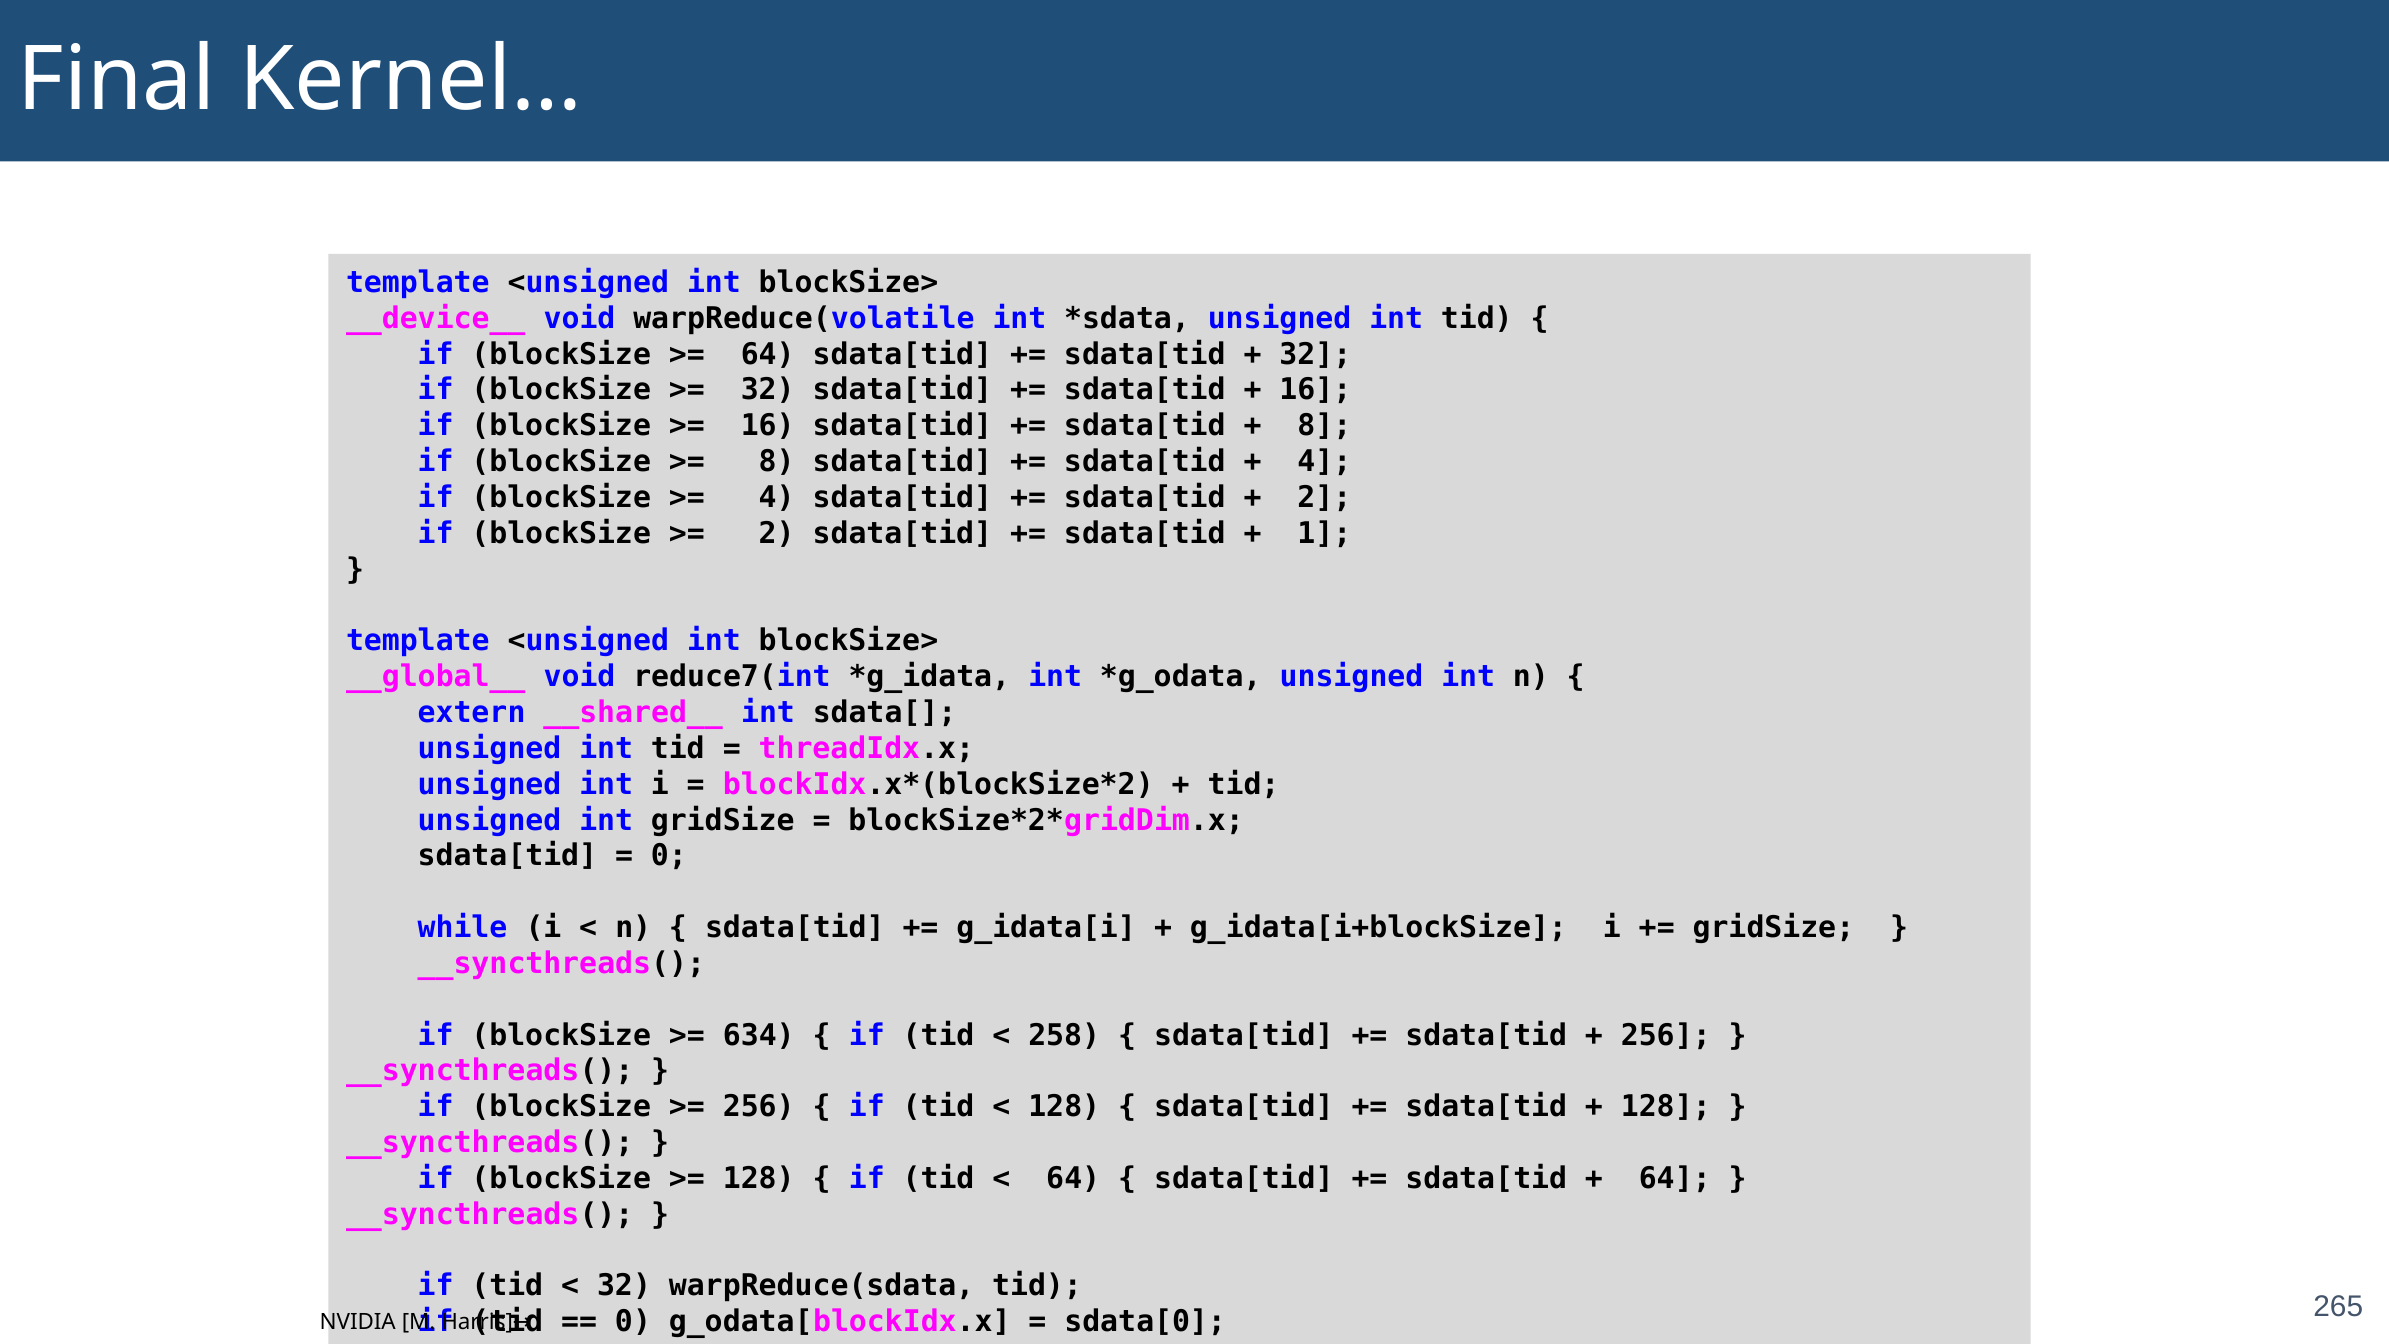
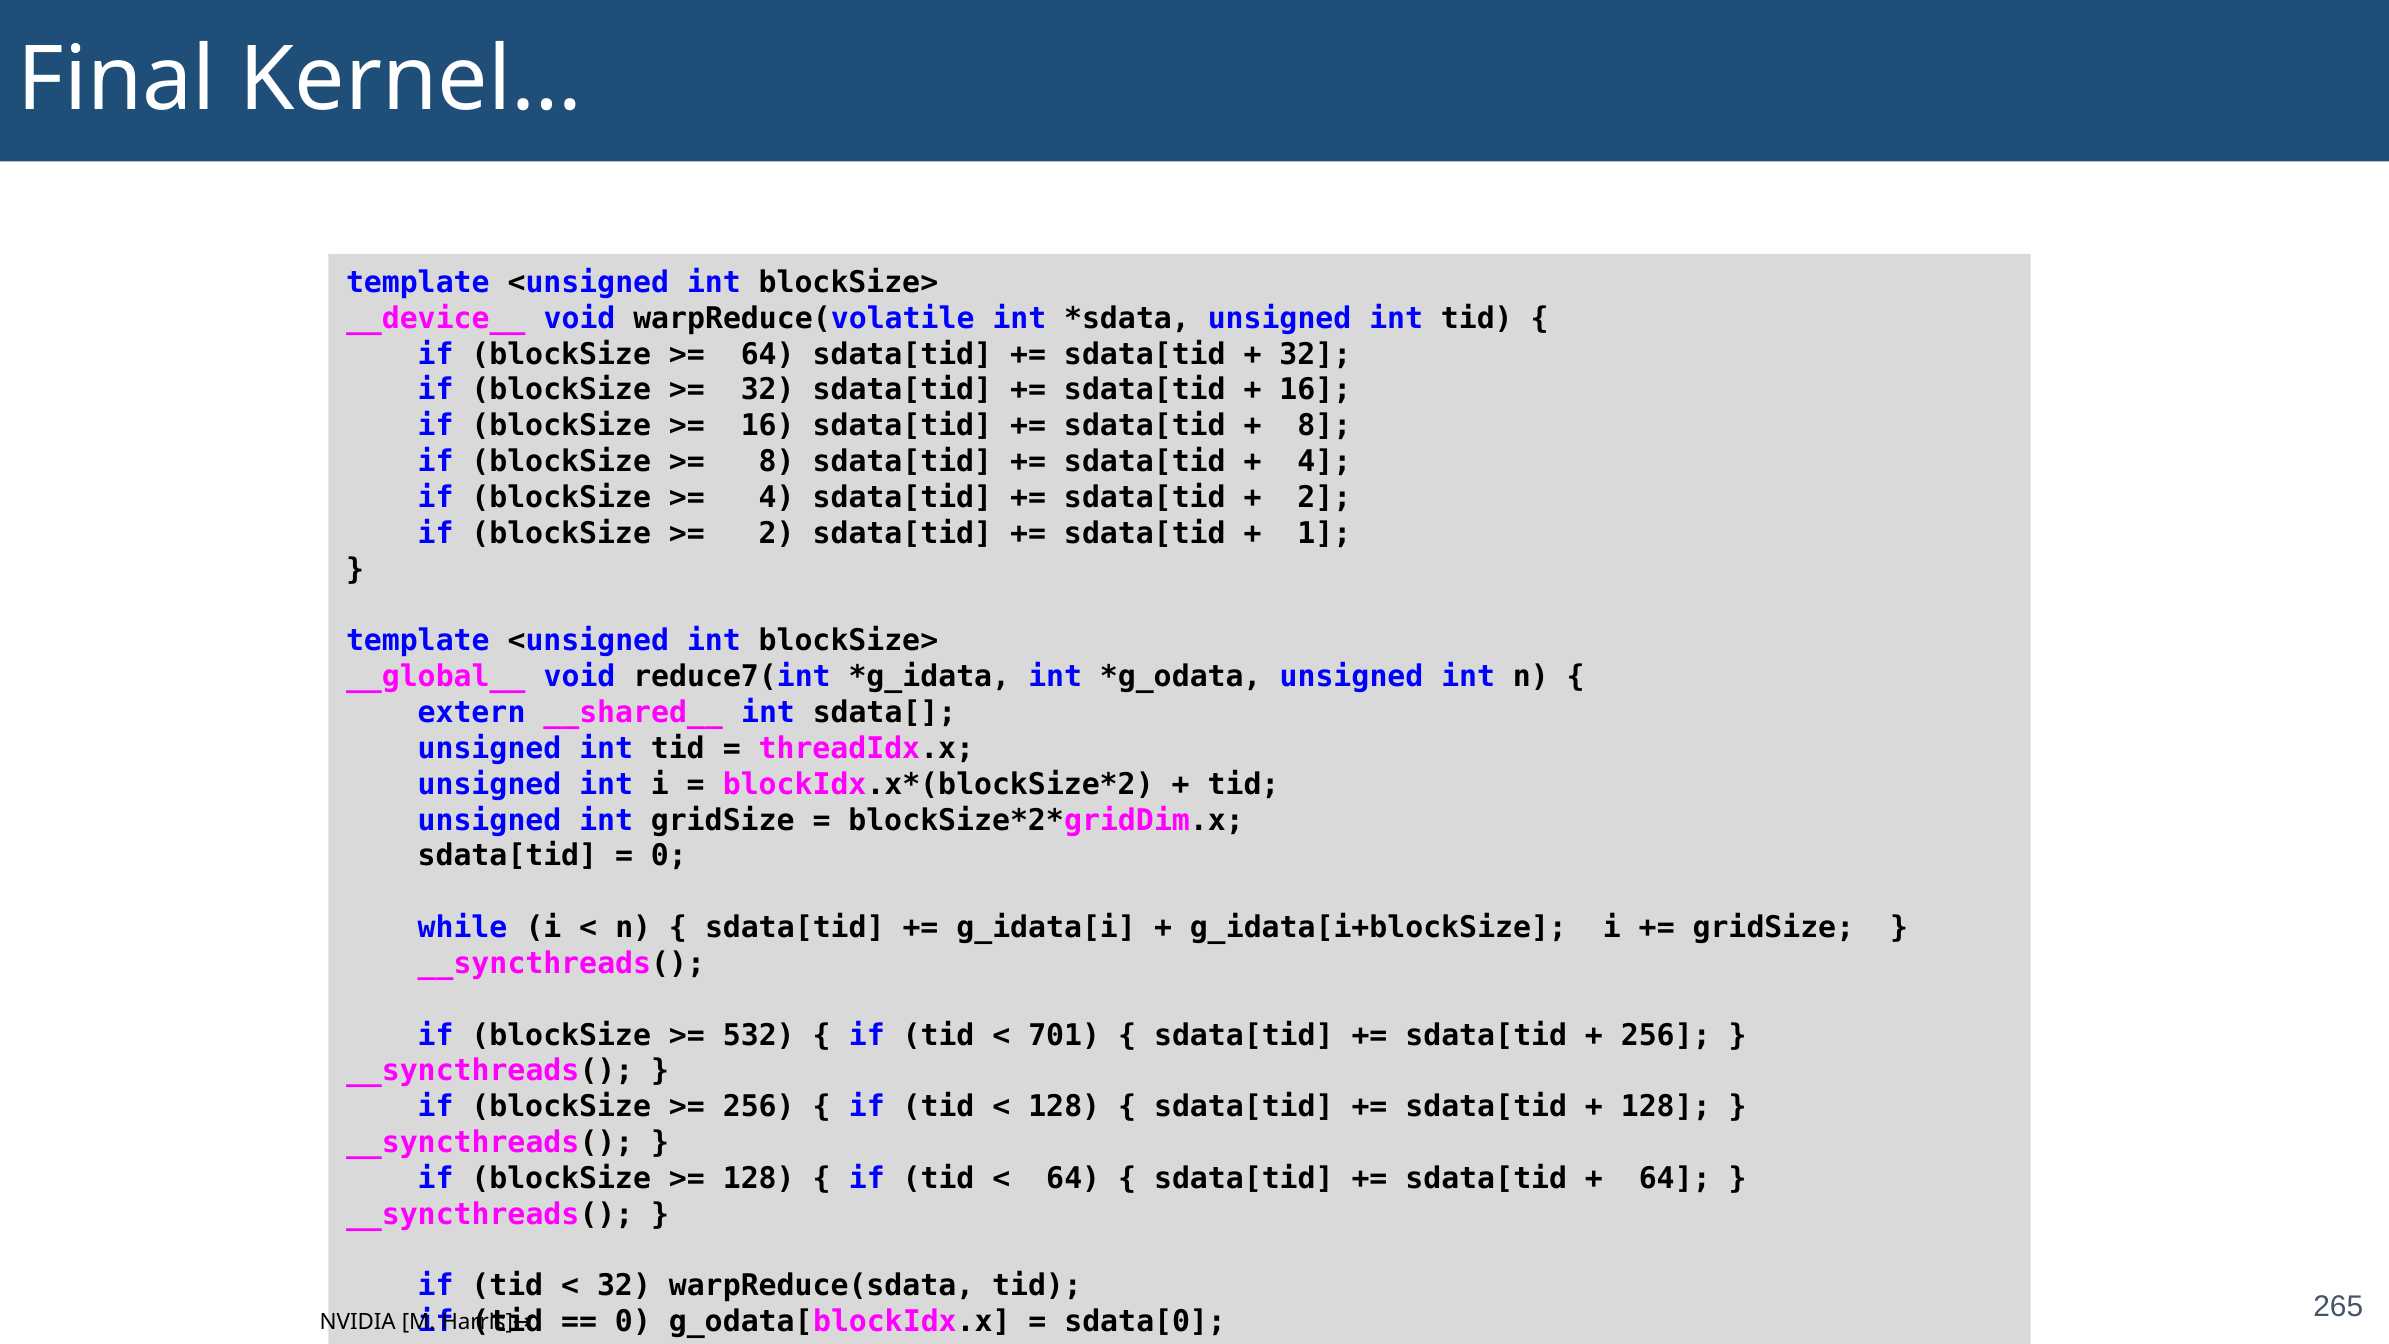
634: 634 -> 532 (759, 1035)
258: 258 -> 701 (1064, 1035)
